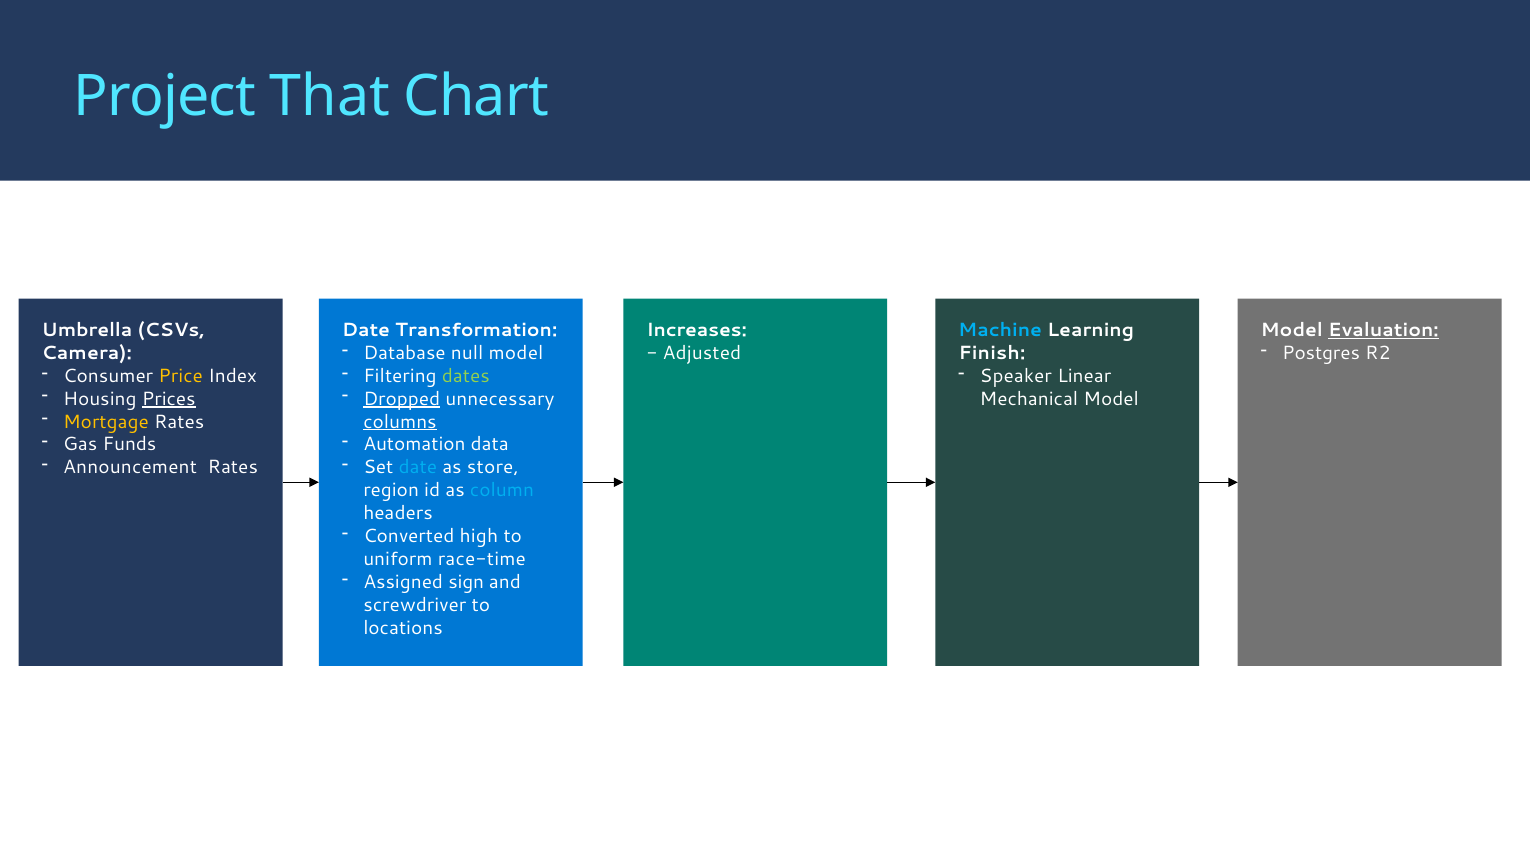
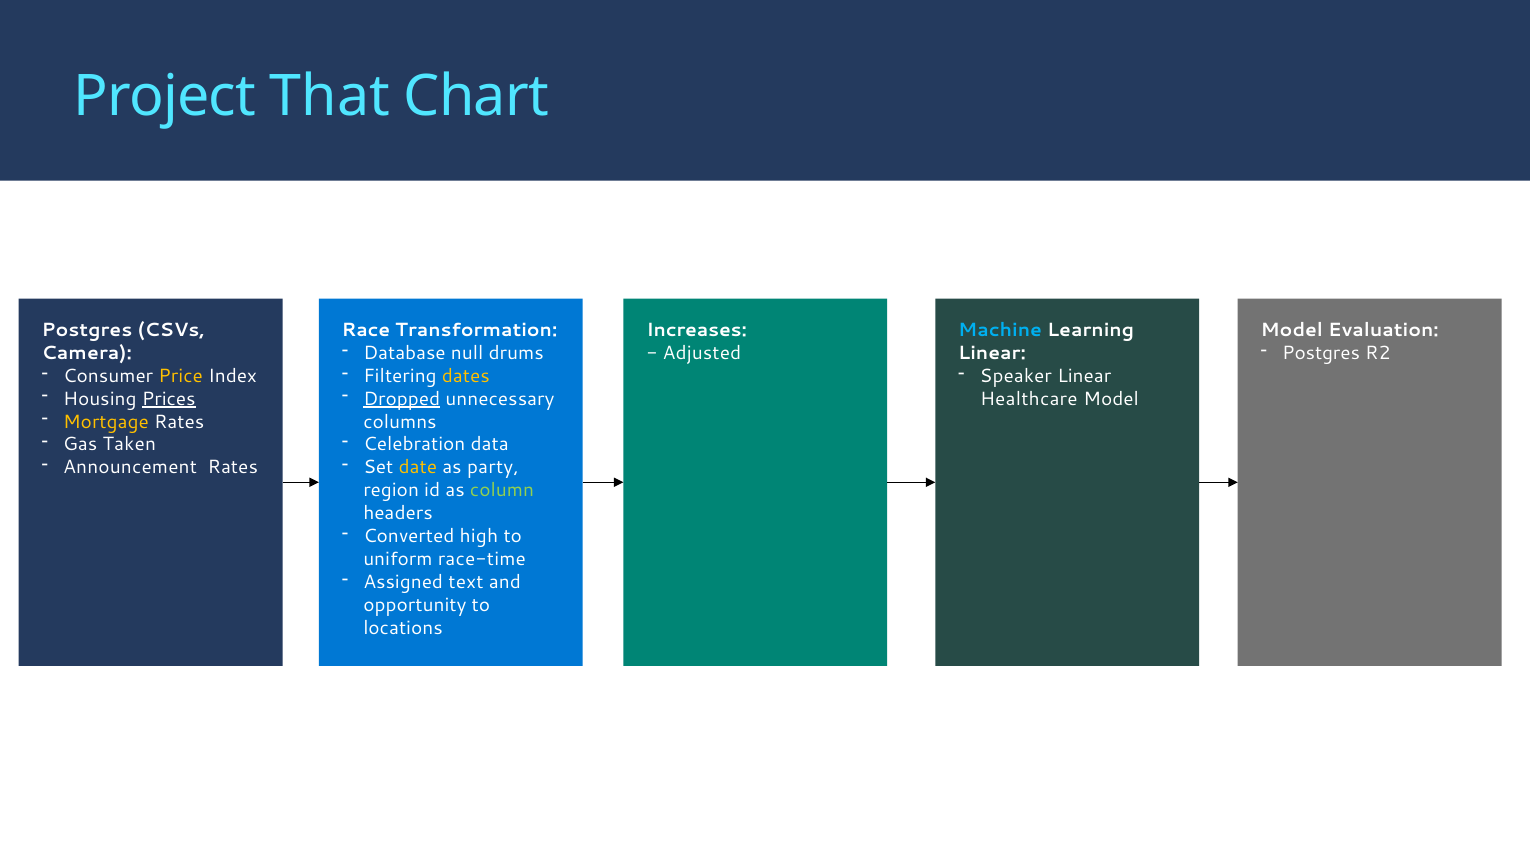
Umbrella: Umbrella -> Postgres (87, 330)
Date: Date -> Race (366, 330)
Evaluation underline: present -> none (1383, 330)
null model: model -> drums (516, 353)
Finish: Finish -> Linear (992, 353)
dates colour: light green -> yellow (466, 376)
Mechanical: Mechanical -> Healthcare (1029, 399)
columns underline: present -> none (400, 422)
Funds: Funds -> Taken (129, 444)
Automation: Automation -> Celebration (414, 444)
date colour: light blue -> yellow (418, 467)
store: store -> party (493, 467)
column colour: light blue -> light green (502, 490)
sign: sign -> text (466, 582)
screwdriver: screwdriver -> opportunity (415, 605)
